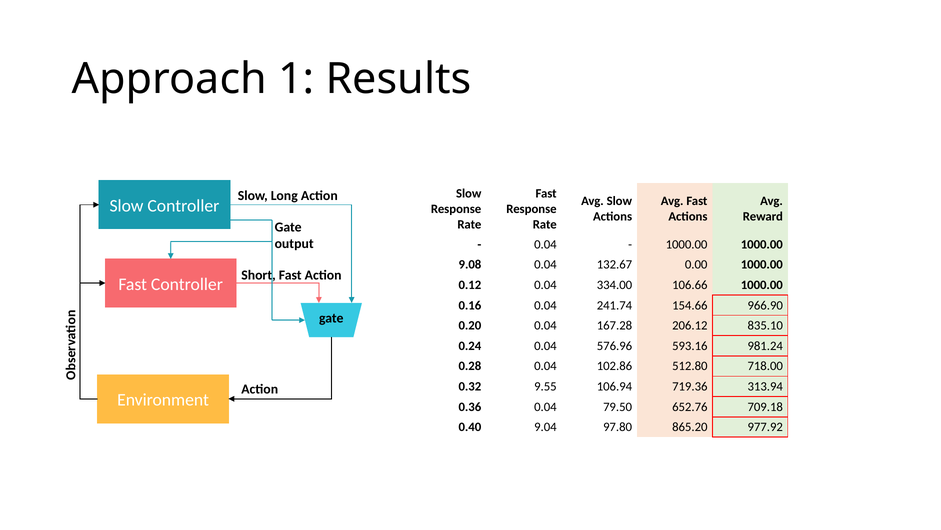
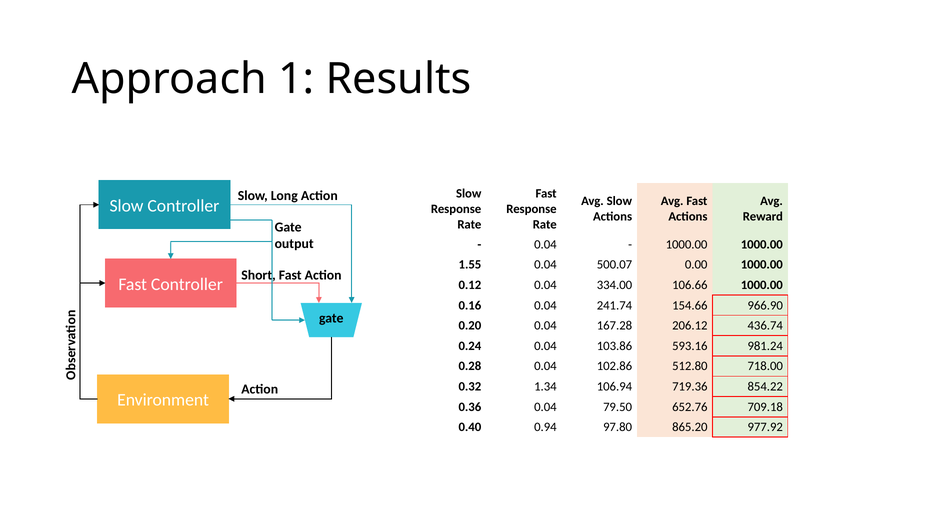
9.08: 9.08 -> 1.55 (470, 264)
132.67: 132.67 -> 500.07 (614, 264)
835.10: 835.10 -> 436.74 (765, 325)
576.96: 576.96 -> 103.86 (614, 346)
9.55: 9.55 -> 1.34 (545, 386)
313.94: 313.94 -> 854.22 (765, 386)
9.04: 9.04 -> 0.94 (545, 427)
